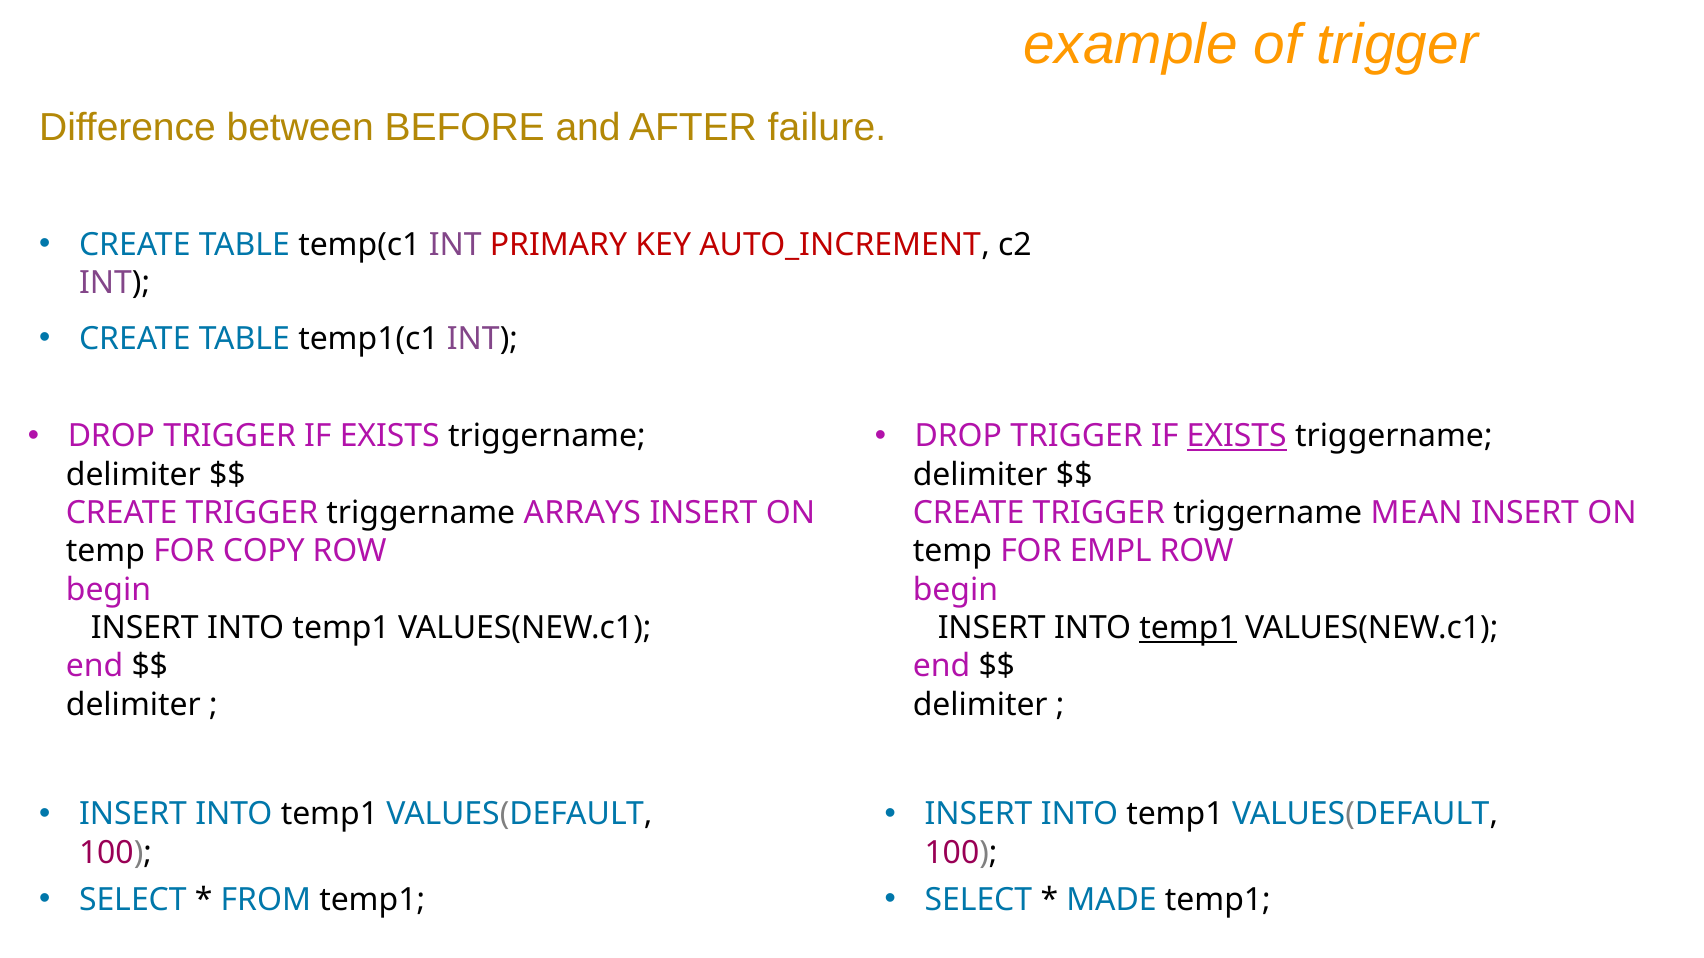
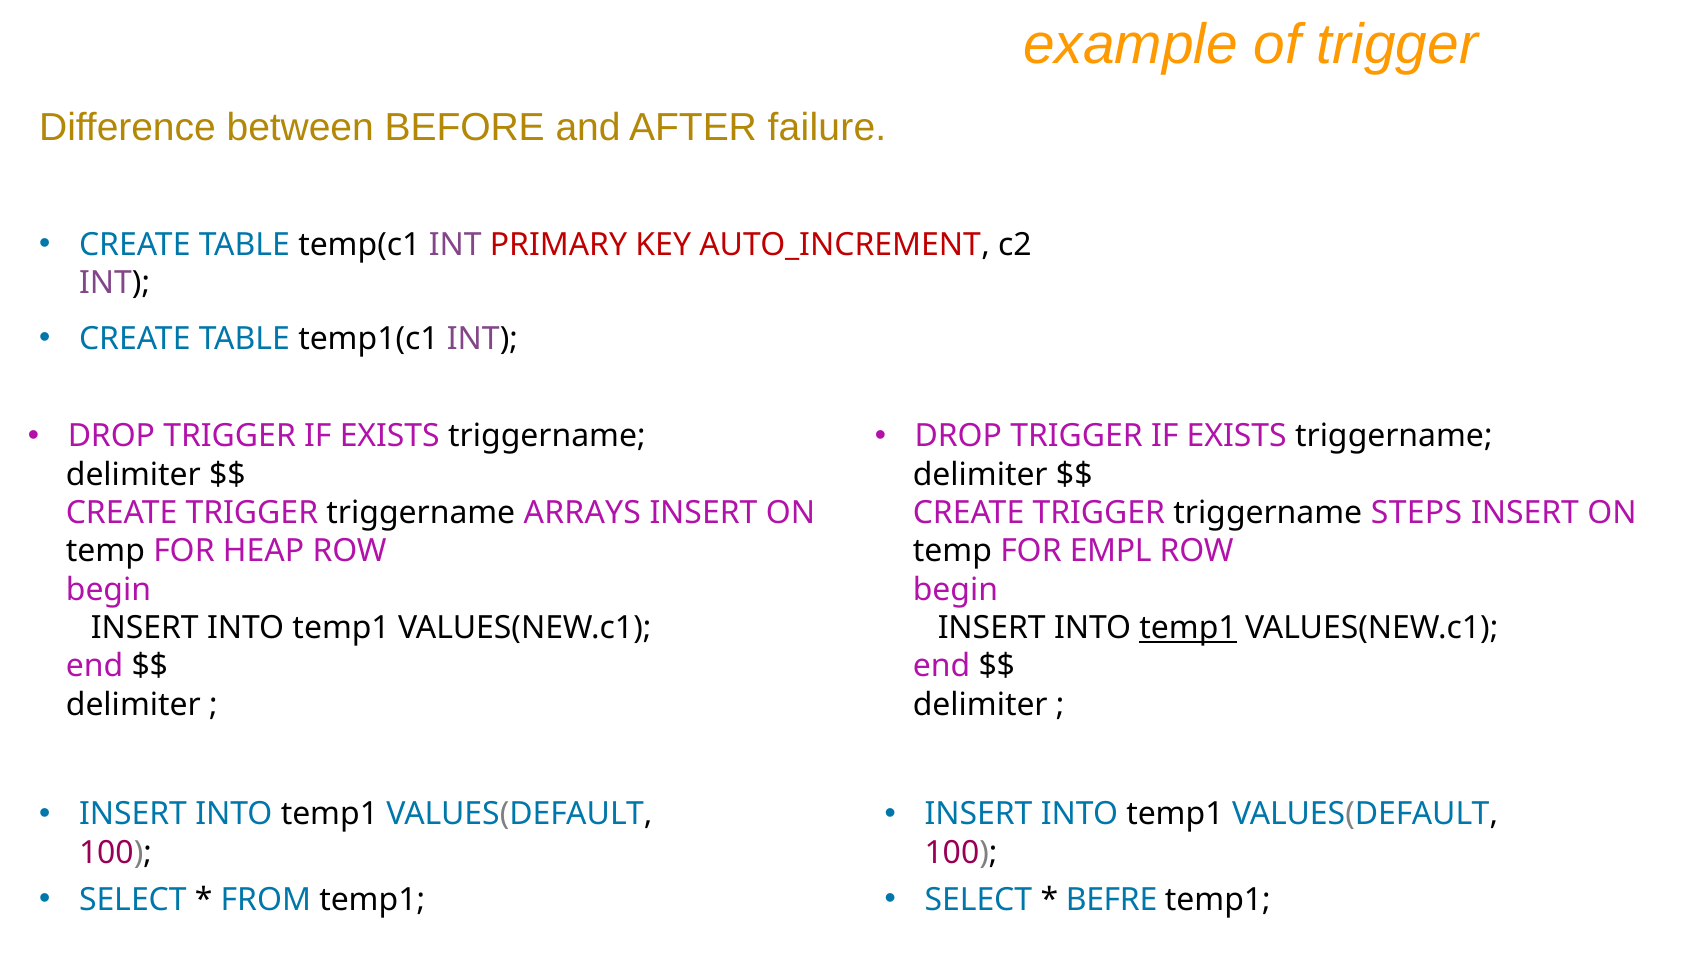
EXISTS underline: present -> none (1237, 436)
MEAN: MEAN -> STEPS (1417, 513)
COPY: COPY -> HEAP (264, 551)
MADE: MADE -> BEFRE (1112, 900)
